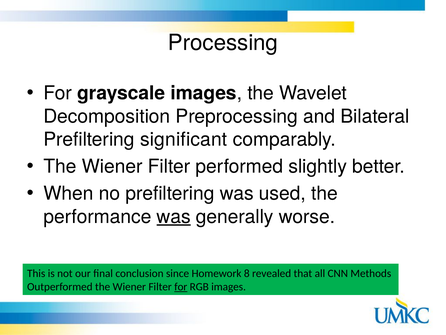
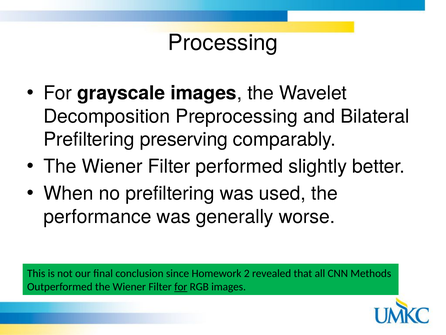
significant: significant -> preserving (184, 139)
was underline: present -> none (174, 216)
8: 8 -> 2 (247, 273)
